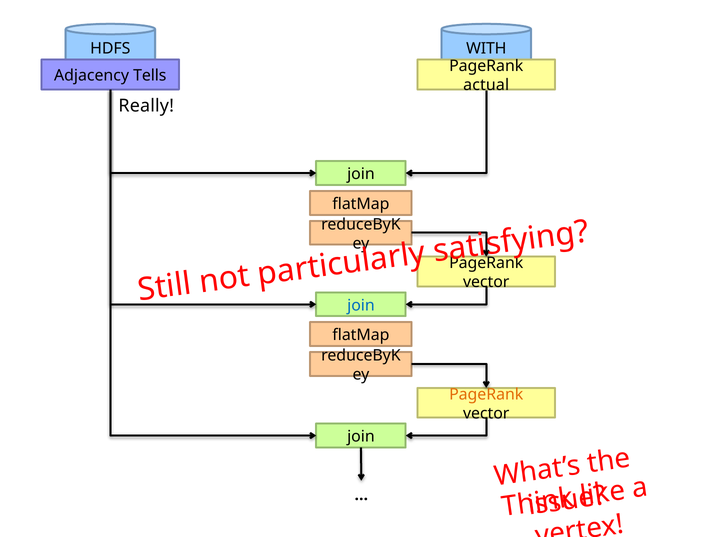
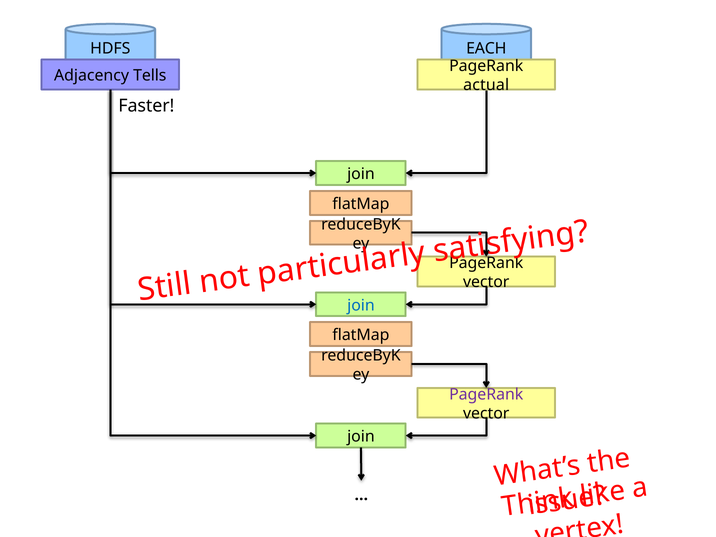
WITH: WITH -> EACH (486, 48)
Really: Really -> Faster (146, 106)
PageRank colour: orange -> purple (486, 394)
